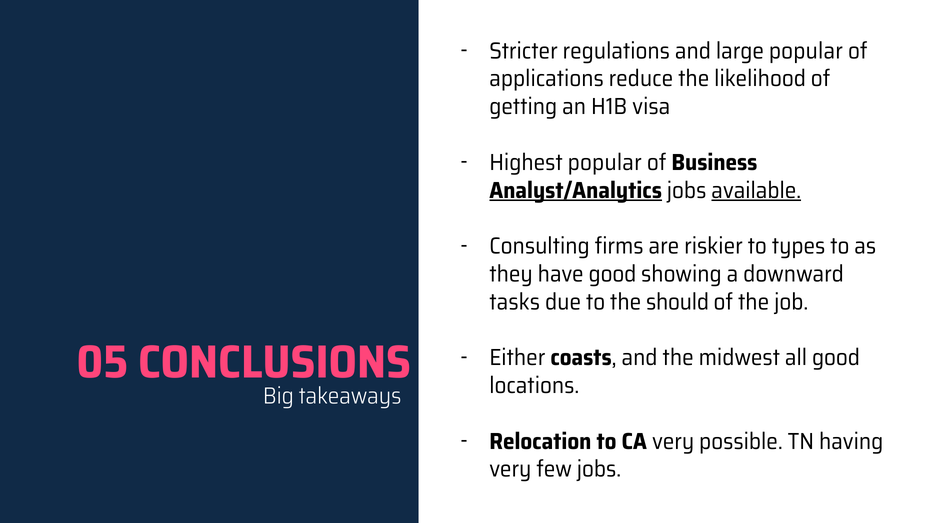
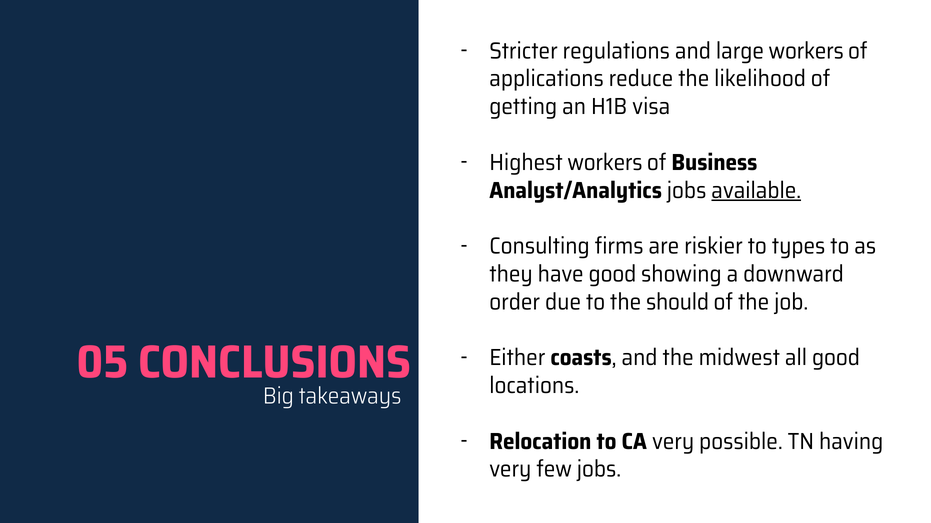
large popular: popular -> workers (806, 51)
Highest popular: popular -> workers (605, 163)
Analyst/Analytics underline: present -> none (576, 191)
tasks: tasks -> order (515, 302)
